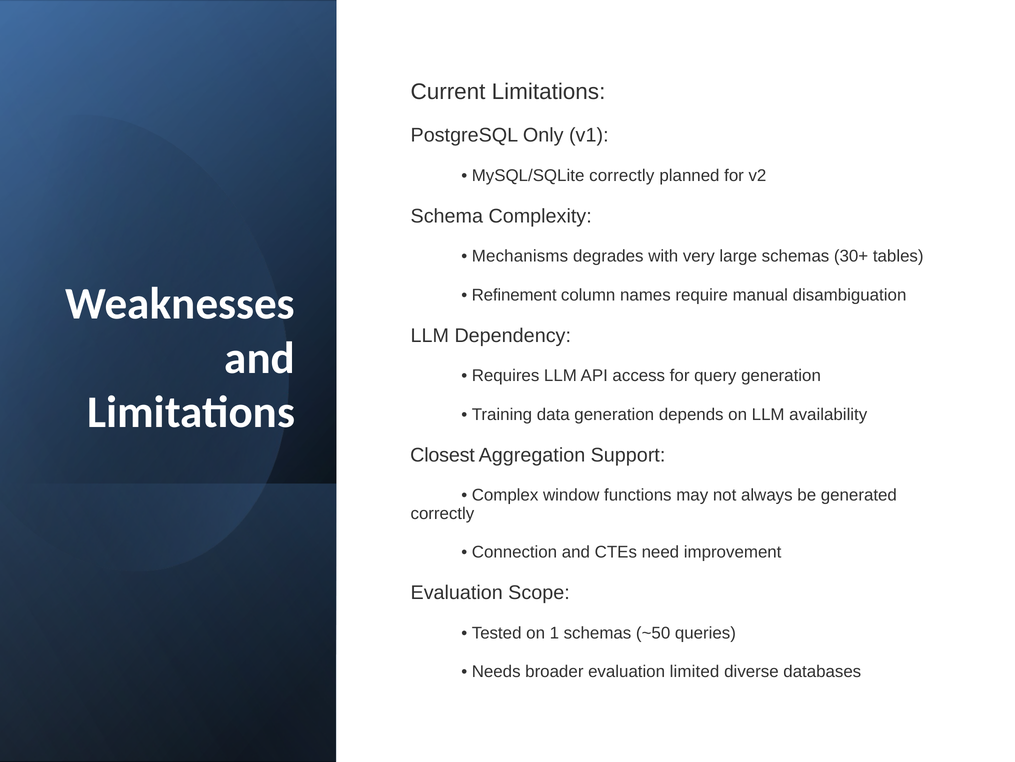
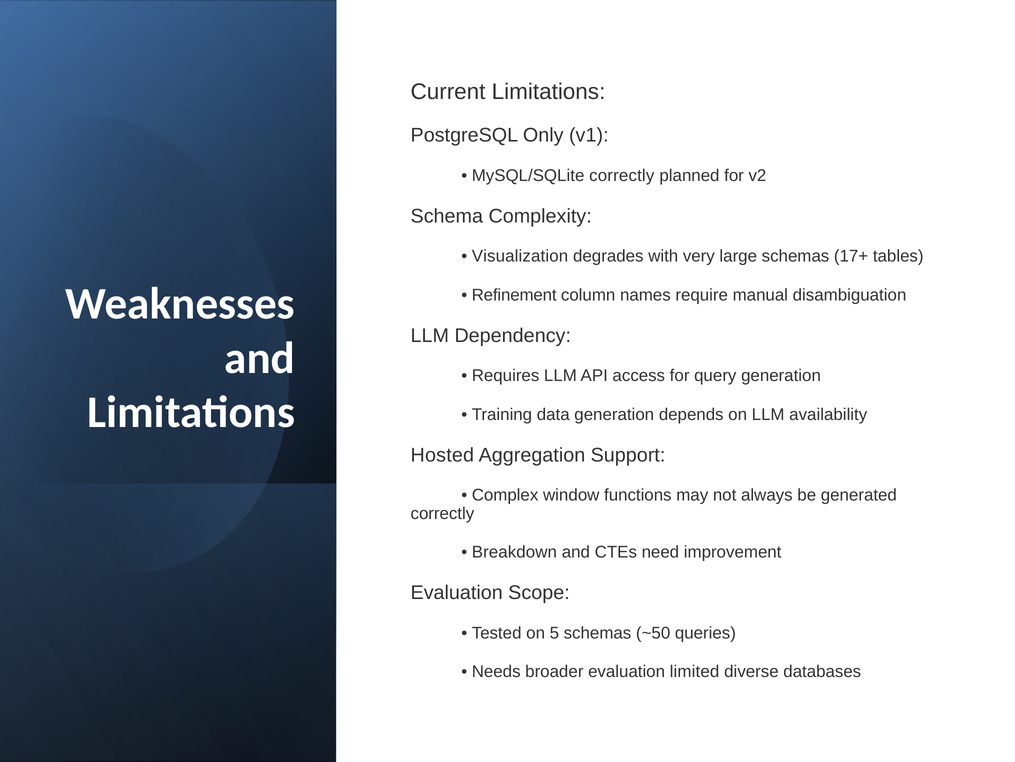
Mechanisms: Mechanisms -> Visualization (520, 256)
30+: 30+ -> 17+ (851, 256)
Closest: Closest -> Hosted (442, 455)
Connection: Connection -> Breakdown (514, 552)
1: 1 -> 5 (554, 633)
